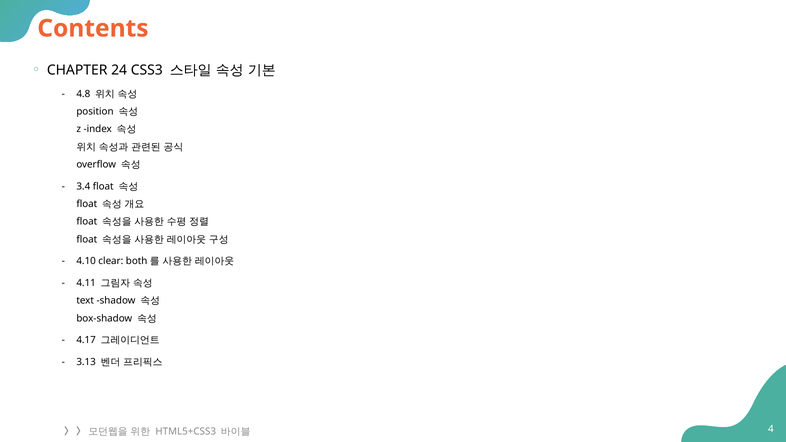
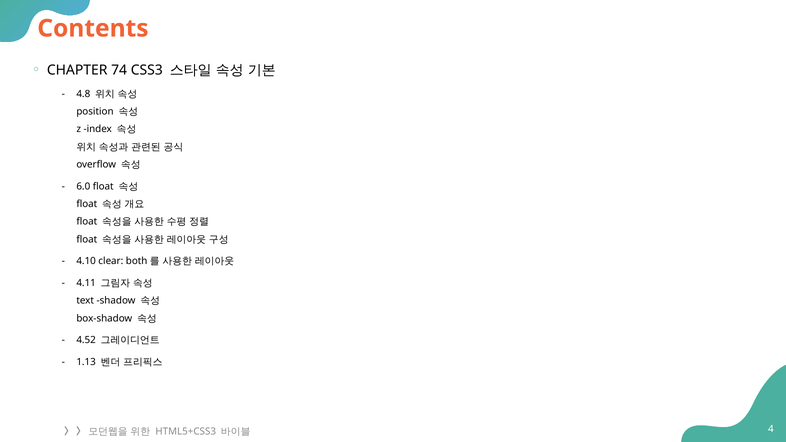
24: 24 -> 74 (119, 70)
3.4: 3.4 -> 6.0 (83, 186)
4.17: 4.17 -> 4.52 (86, 340)
3.13: 3.13 -> 1.13 (86, 362)
